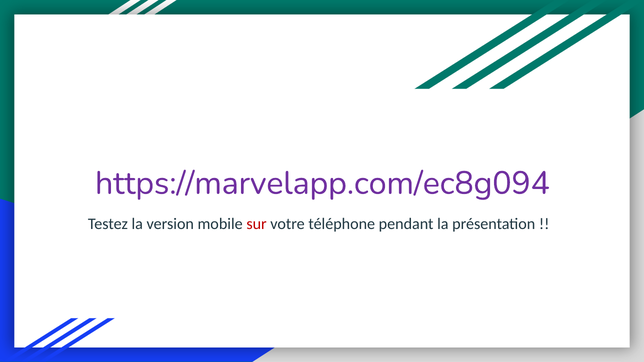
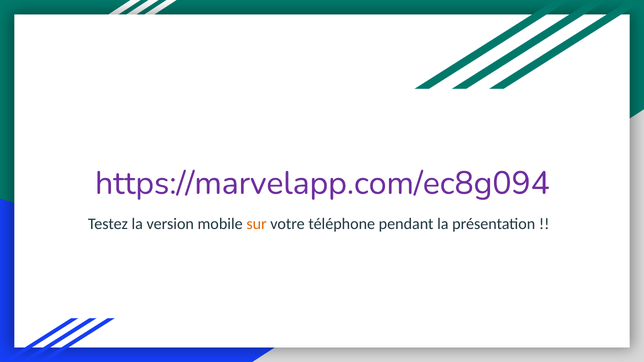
sur colour: red -> orange (257, 224)
